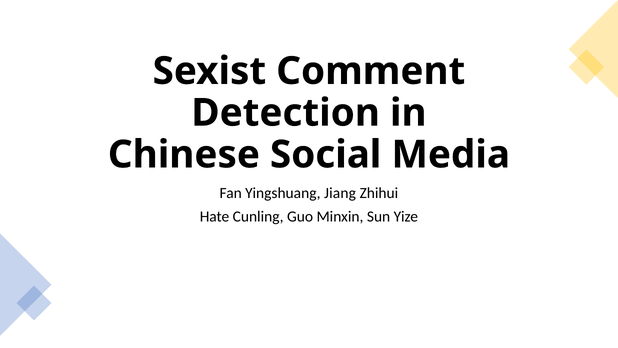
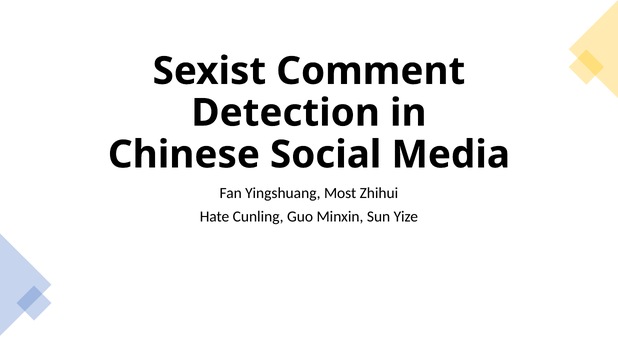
Jiang: Jiang -> Most (340, 193)
